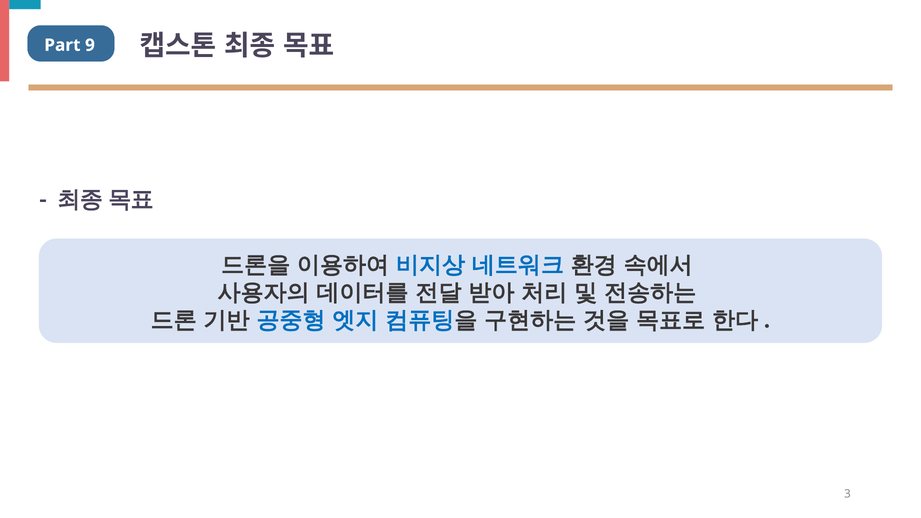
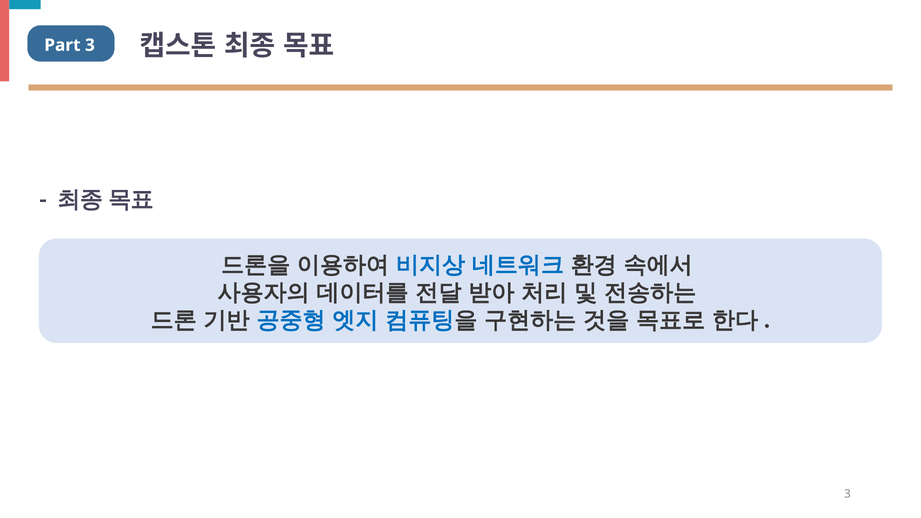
Part 9: 9 -> 3 (90, 45)
